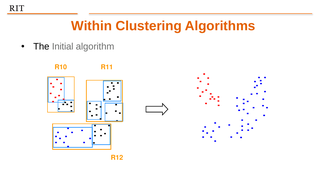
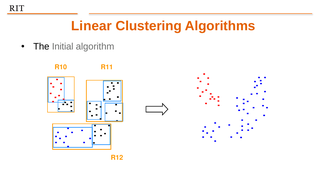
Within: Within -> Linear (92, 26)
